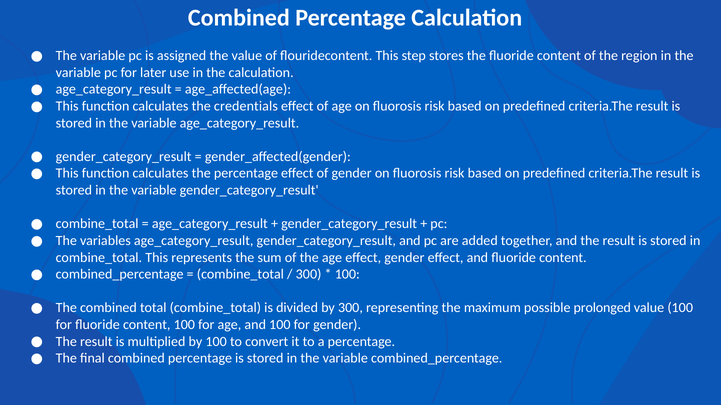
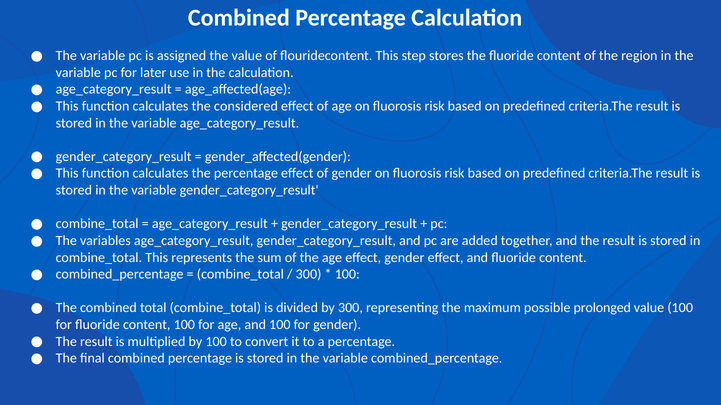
credentials: credentials -> considered (246, 106)
